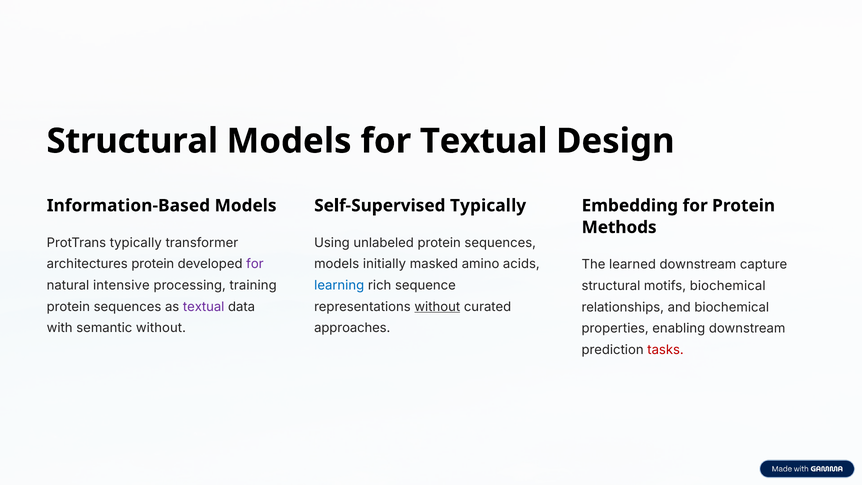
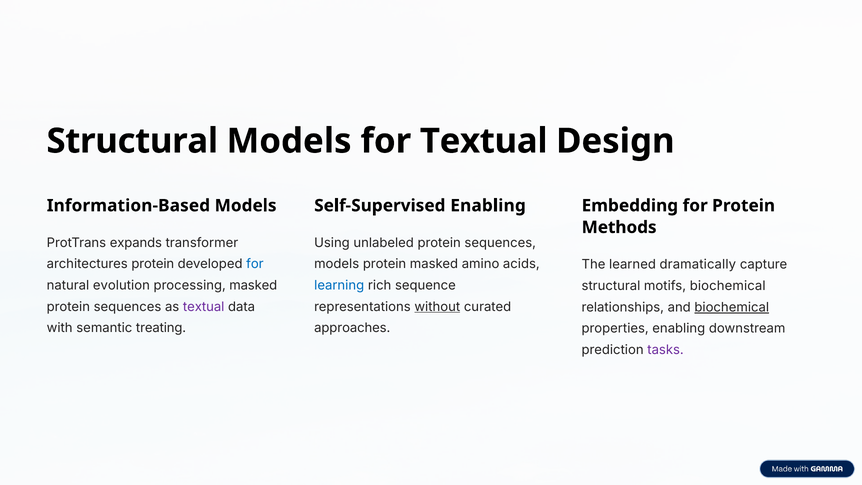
Self-Supervised Typically: Typically -> Enabling (488, 206)
ProtTrans typically: typically -> expands (136, 243)
for colour: purple -> blue (255, 264)
models initially: initially -> protein (385, 264)
learned downstream: downstream -> dramatically (698, 265)
intensive: intensive -> evolution (121, 285)
processing training: training -> masked (253, 285)
biochemical underline: none -> present (732, 307)
semantic without: without -> treating (161, 328)
tasks colour: red -> purple (666, 350)
